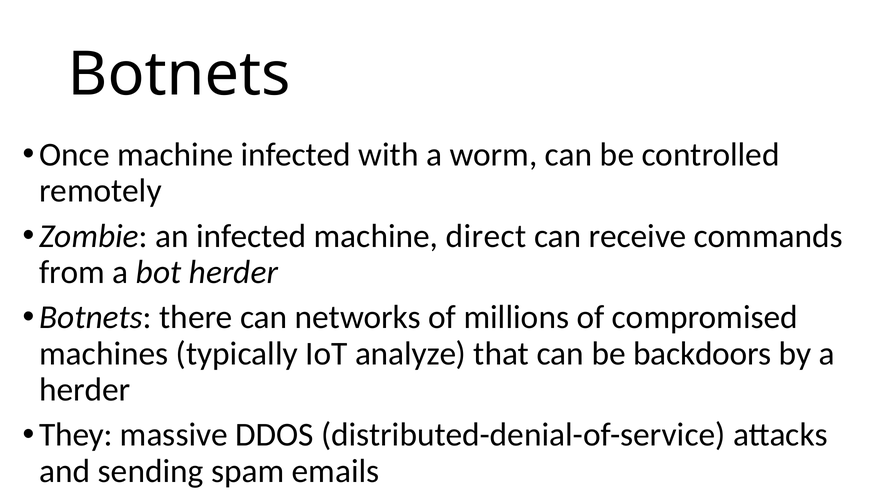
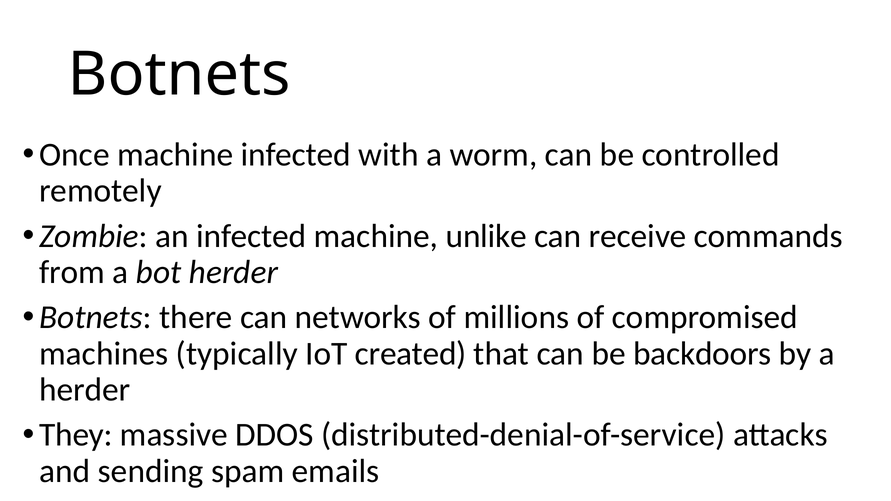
direct: direct -> unlike (486, 236)
analyze: analyze -> created (411, 354)
